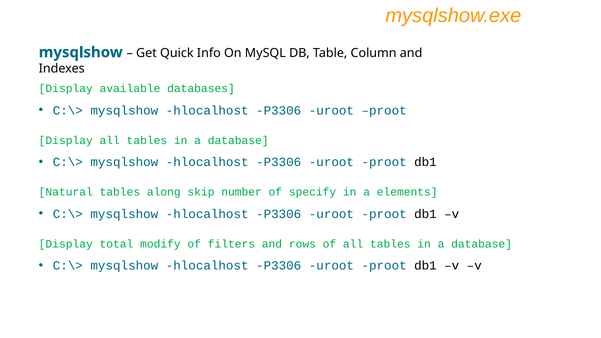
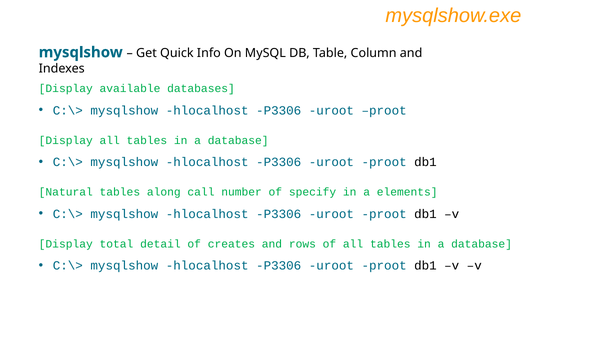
skip: skip -> call (201, 192)
modify: modify -> detail (160, 244)
filters: filters -> creates (231, 244)
